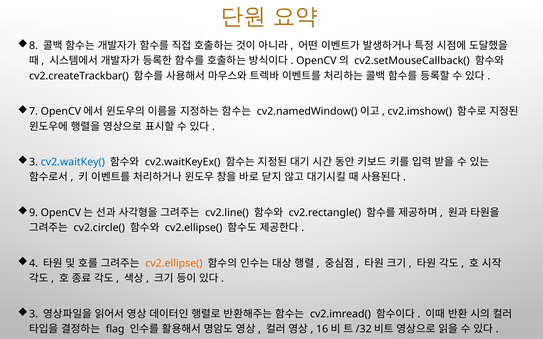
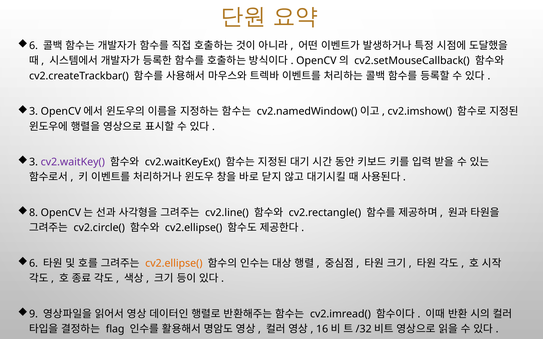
8: 8 -> 6 (34, 46)
7: 7 -> 3 (34, 111)
cv2.waitKey( colour: blue -> purple (73, 162)
9: 9 -> 8 (34, 213)
4: 4 -> 6 (34, 264)
3: 3 -> 9 (34, 314)
